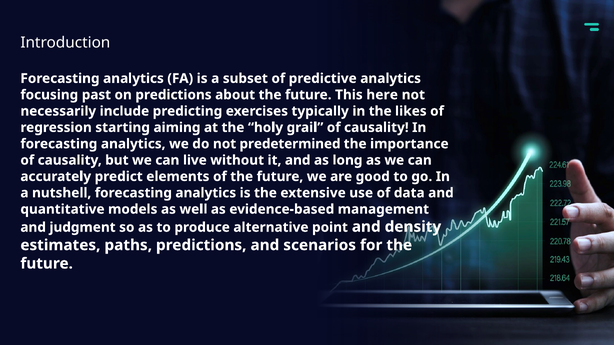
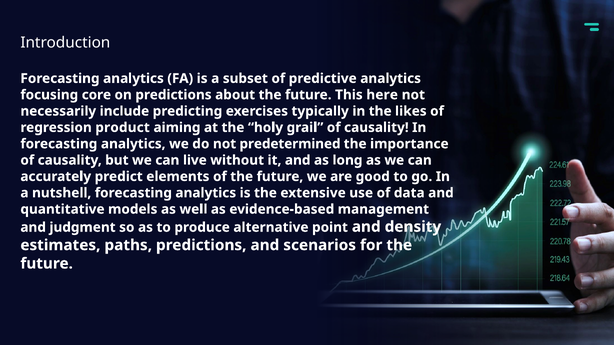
past: past -> core (96, 95)
starting: starting -> product (123, 128)
